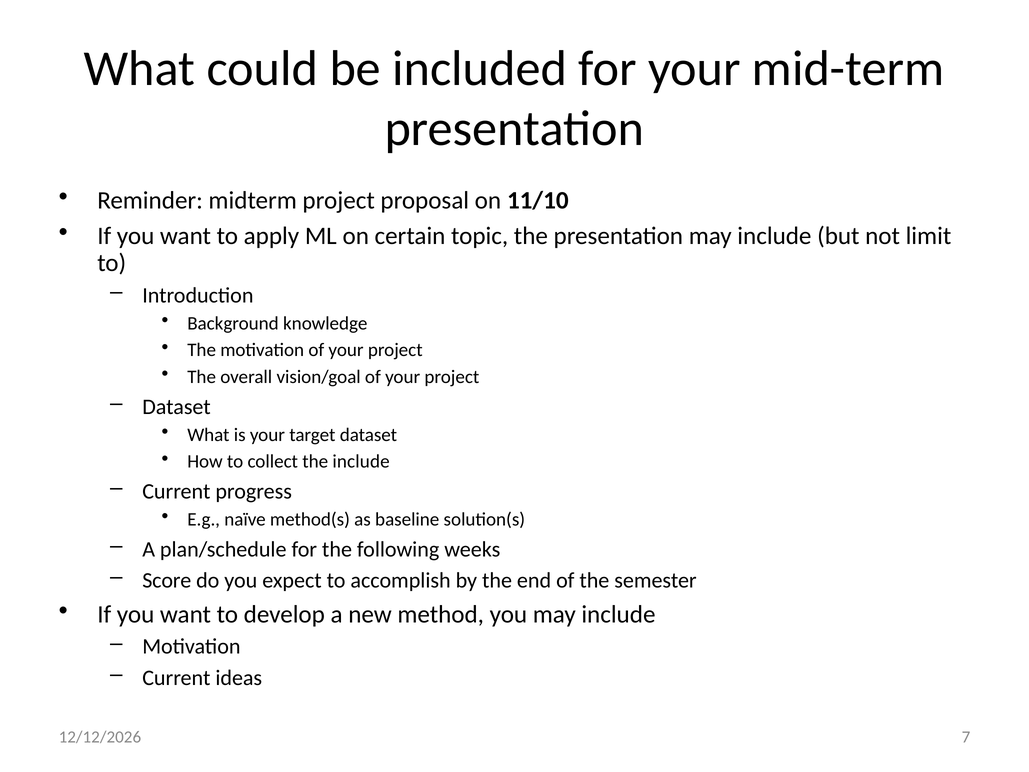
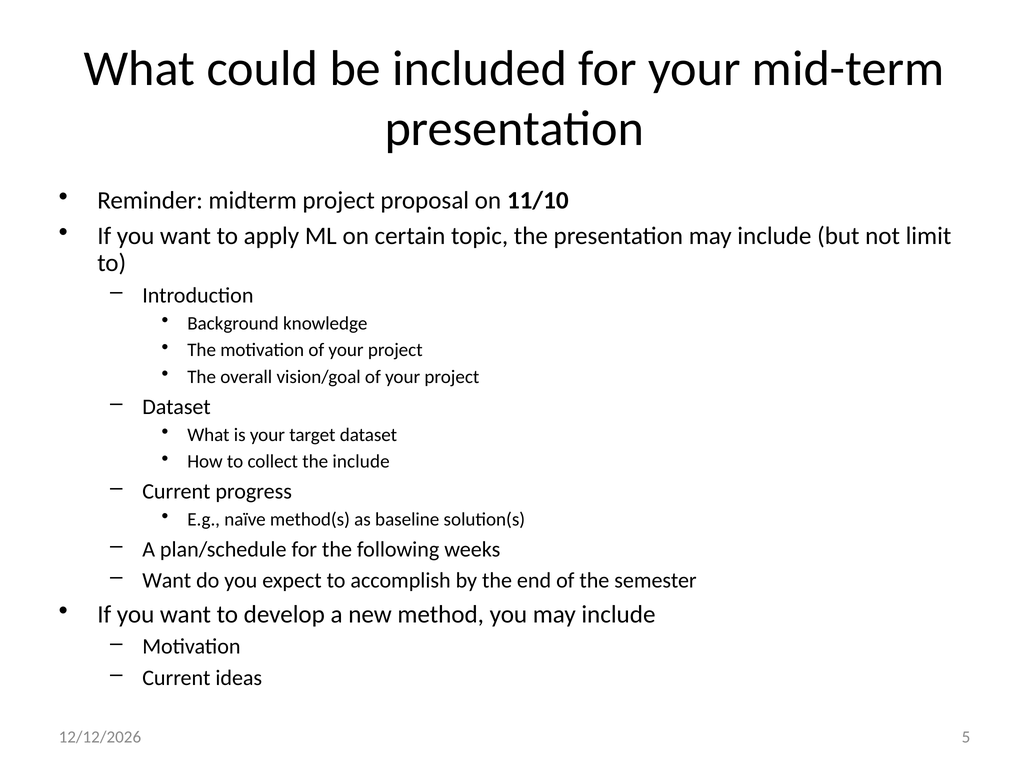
Score: Score -> Want (167, 580)
7: 7 -> 5 (966, 737)
